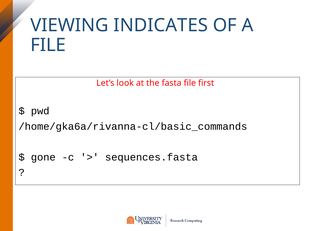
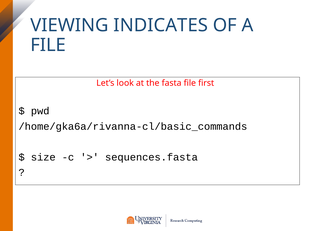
gone: gone -> size (43, 158)
